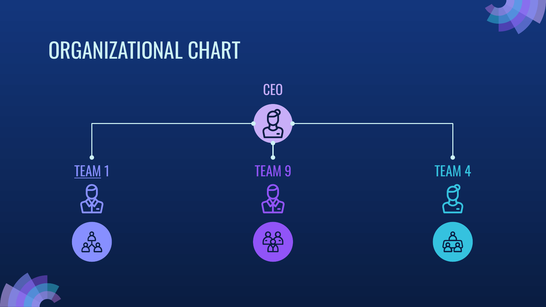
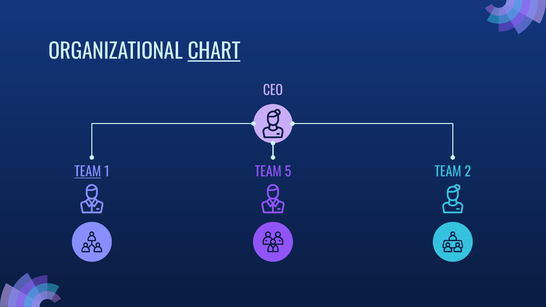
CHART underline: none -> present (214, 52)
9: 9 -> 5 (288, 172)
4: 4 -> 2 (468, 172)
